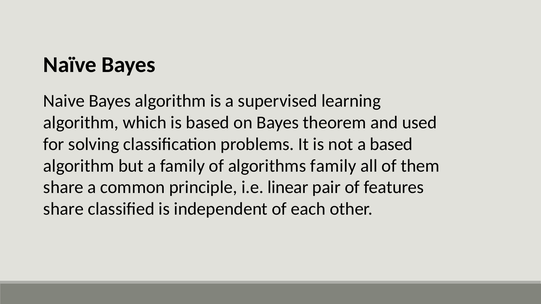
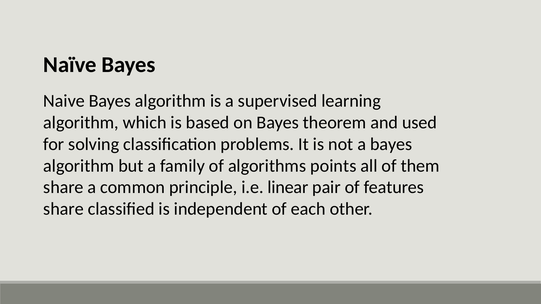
a based: based -> bayes (391, 144)
algorithms family: family -> points (333, 166)
